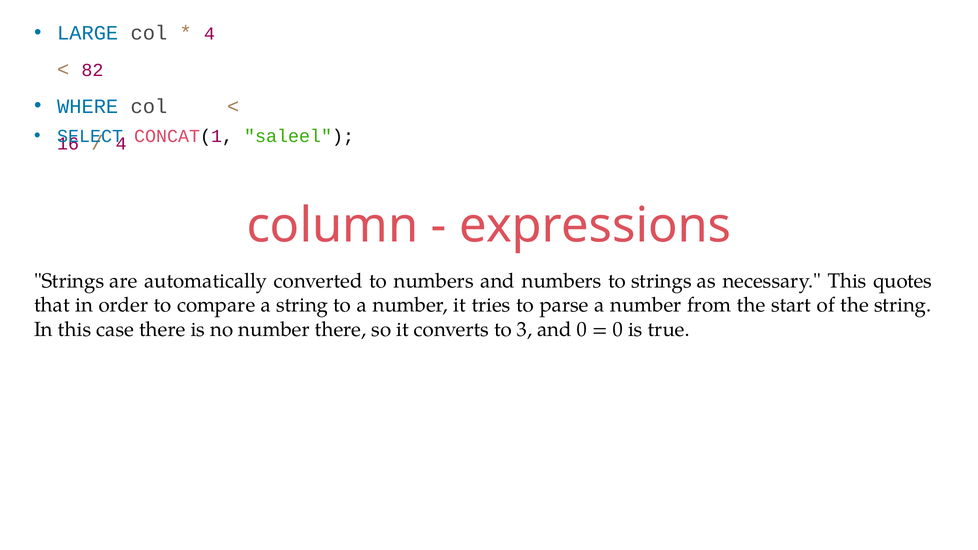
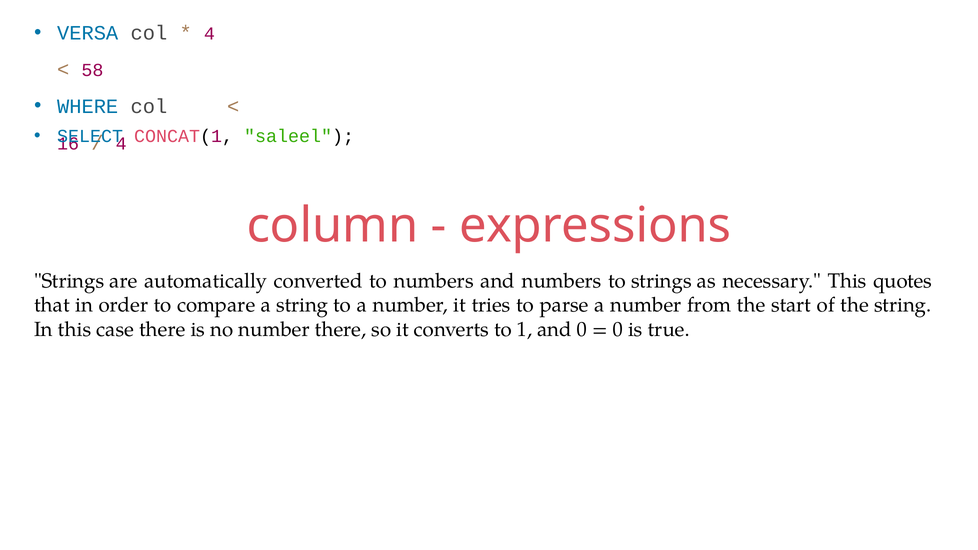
LARGE: LARGE -> VERSA (88, 33)
82: 82 -> 58 (92, 70)
3: 3 -> 1 (524, 330)
